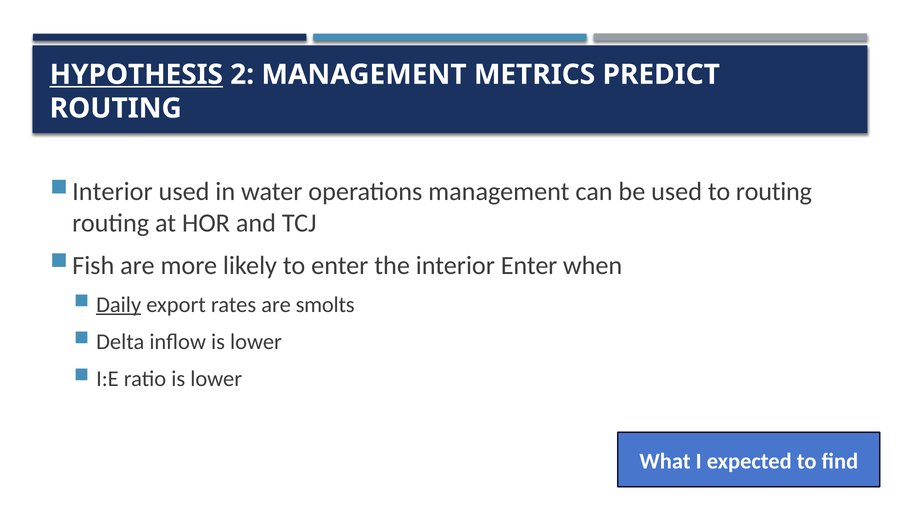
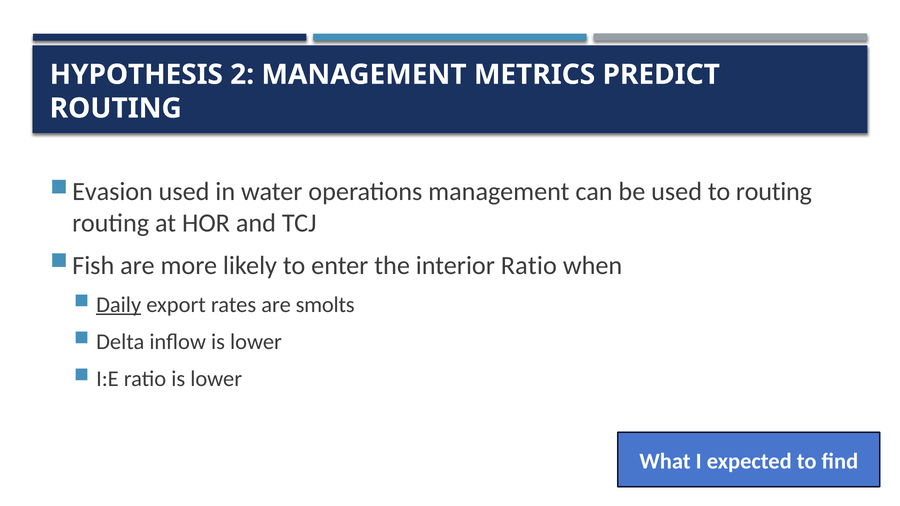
HYPOTHESIS underline: present -> none (136, 75)
Interior: Interior -> Evasion (113, 192)
interior Enter: Enter -> Ratio (529, 266)
